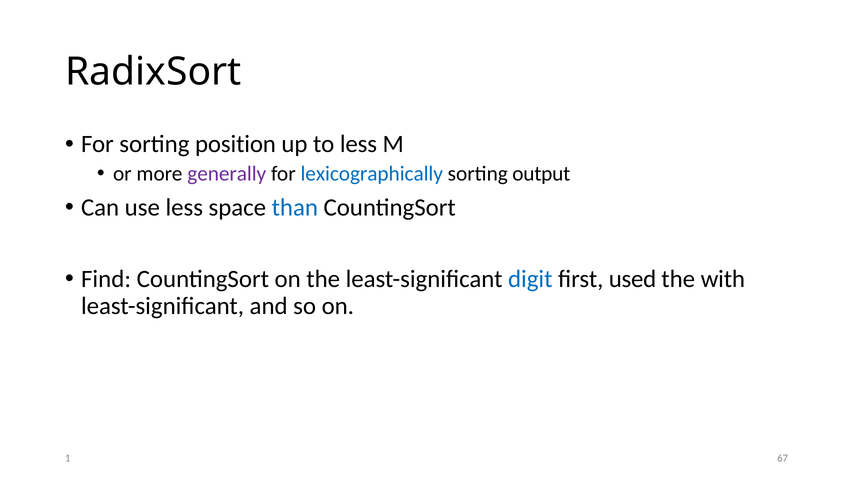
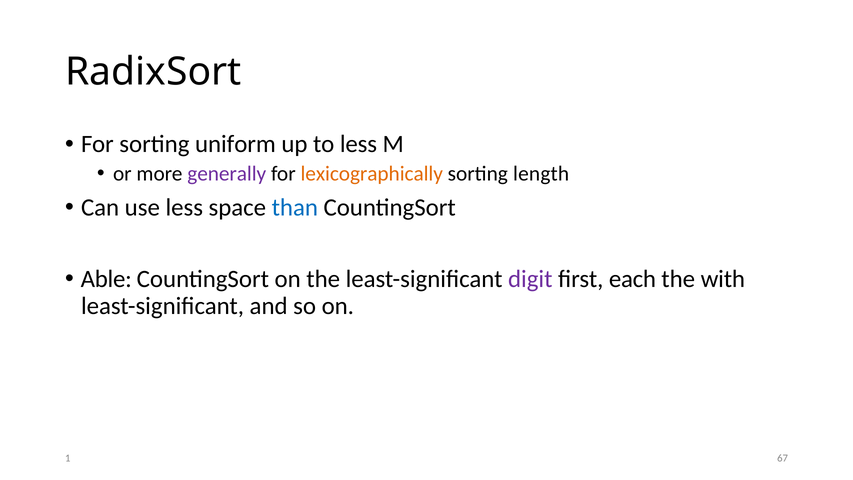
position: position -> uniform (235, 144)
lexicographically colour: blue -> orange (372, 174)
output: output -> length (541, 174)
Find: Find -> Able (106, 279)
digit colour: blue -> purple (530, 279)
used: used -> each (633, 279)
